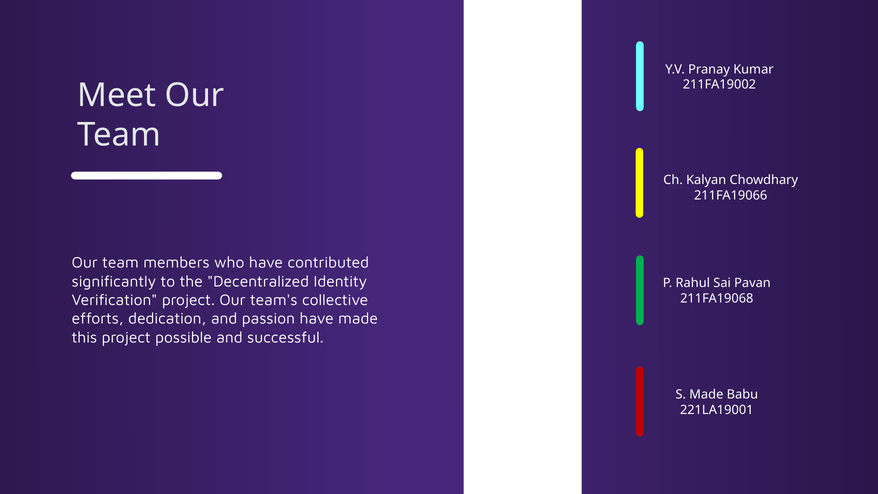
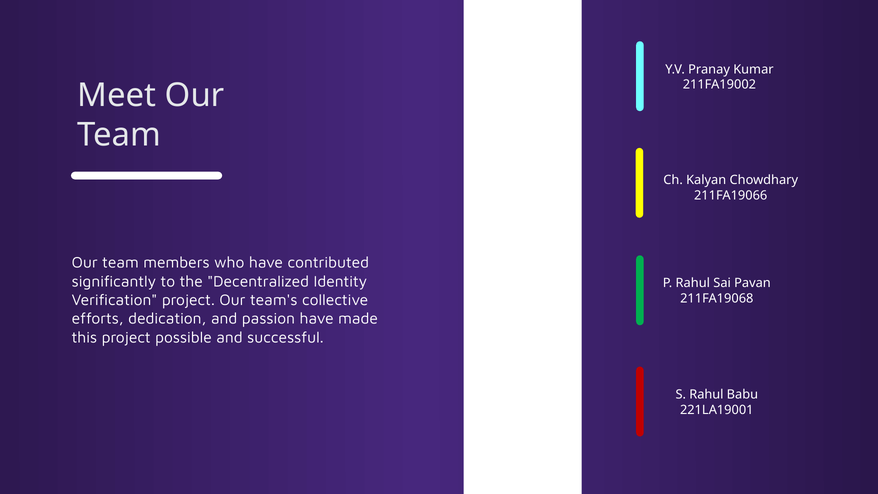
S Made: Made -> Rahul (706, 394)
